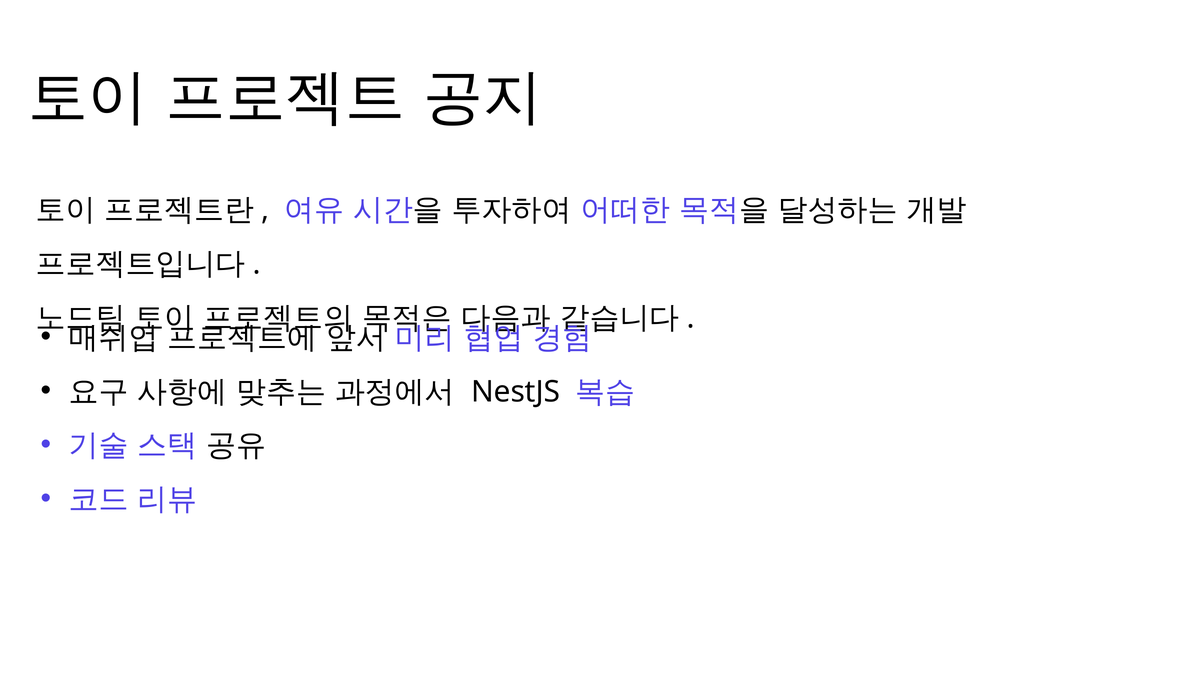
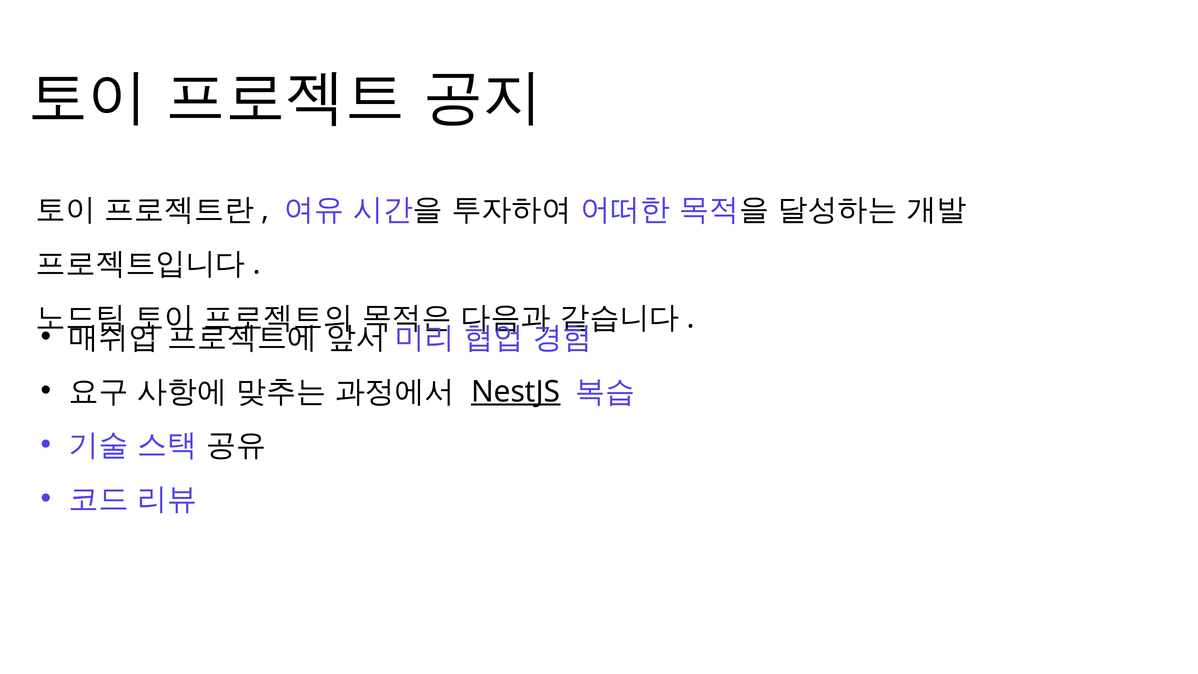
NestJS underline: none -> present (516, 392)
